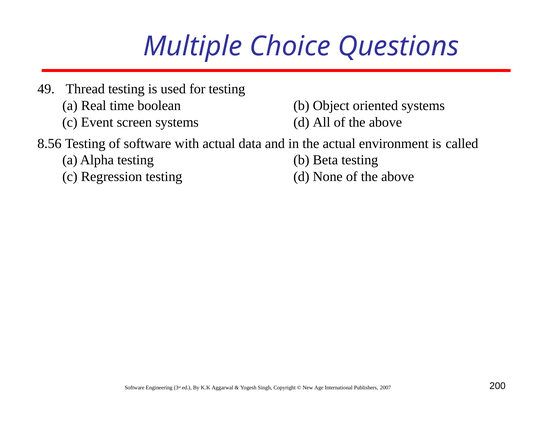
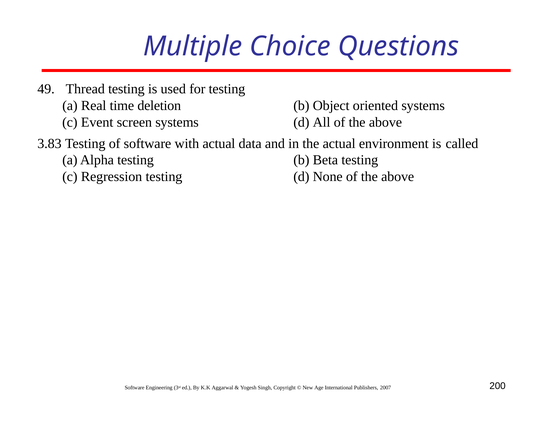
boolean: boolean -> deletion (159, 106)
8.56: 8.56 -> 3.83 (49, 144)
